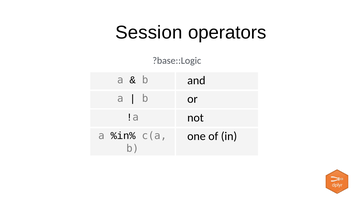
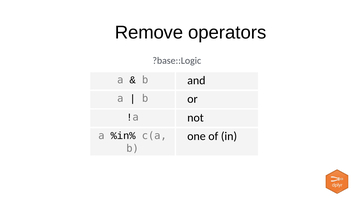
Session: Session -> Remove (149, 33)
